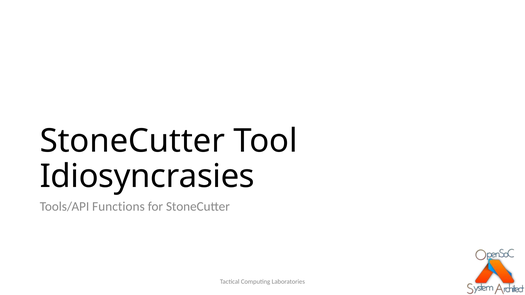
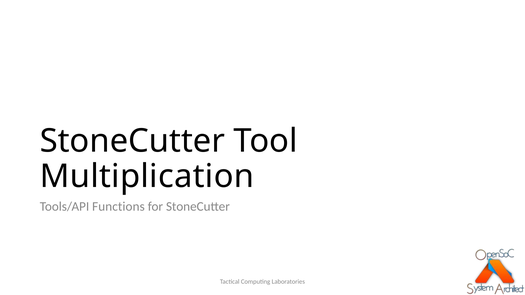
Idiosyncrasies: Idiosyncrasies -> Multiplication (147, 177)
